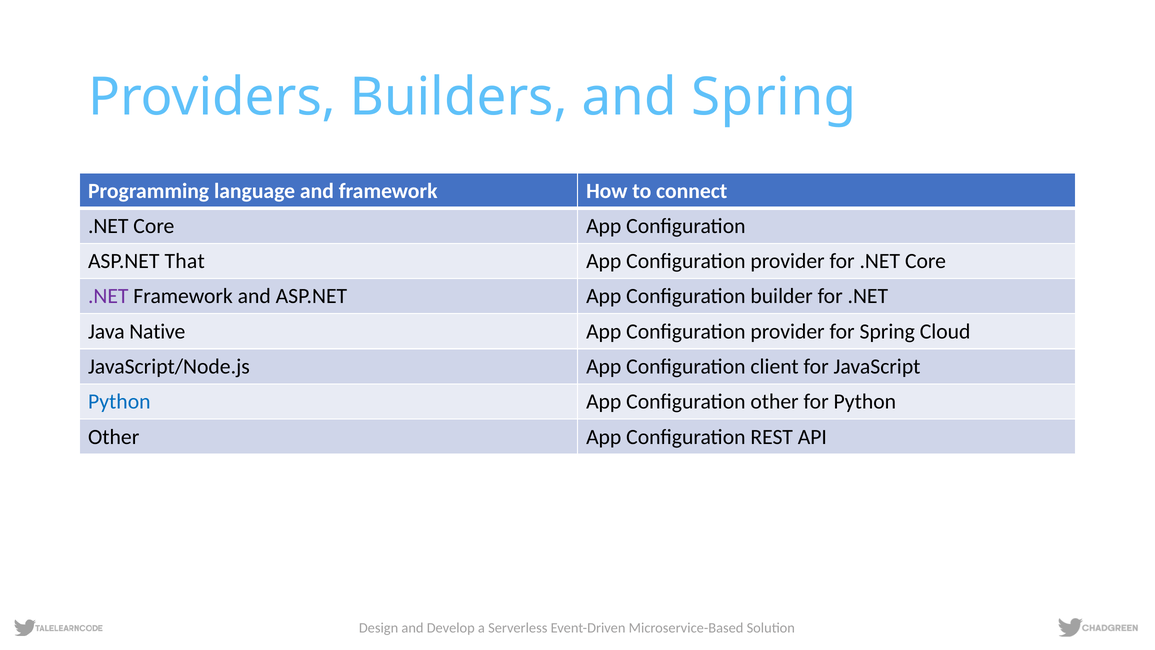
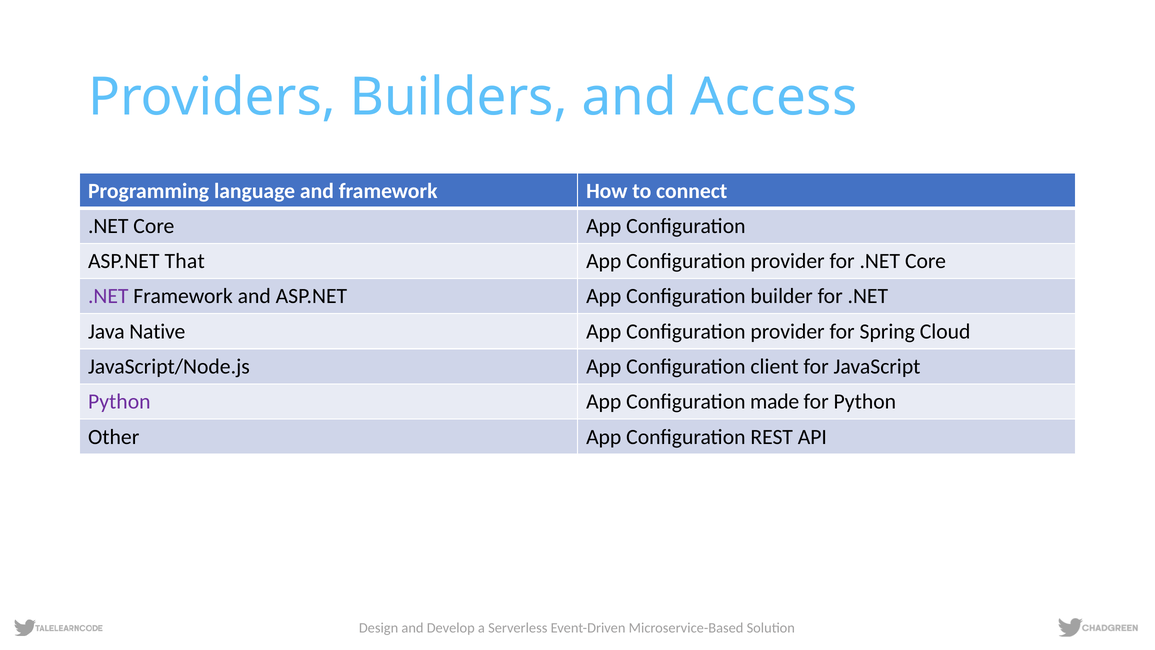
and Spring: Spring -> Access (774, 97)
Python colour: blue -> purple (119, 402)
Configuration other: other -> made (775, 402)
